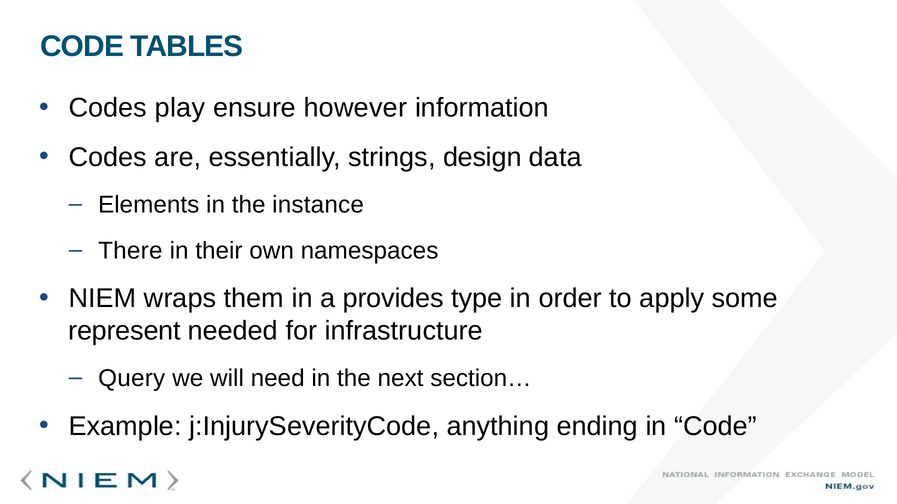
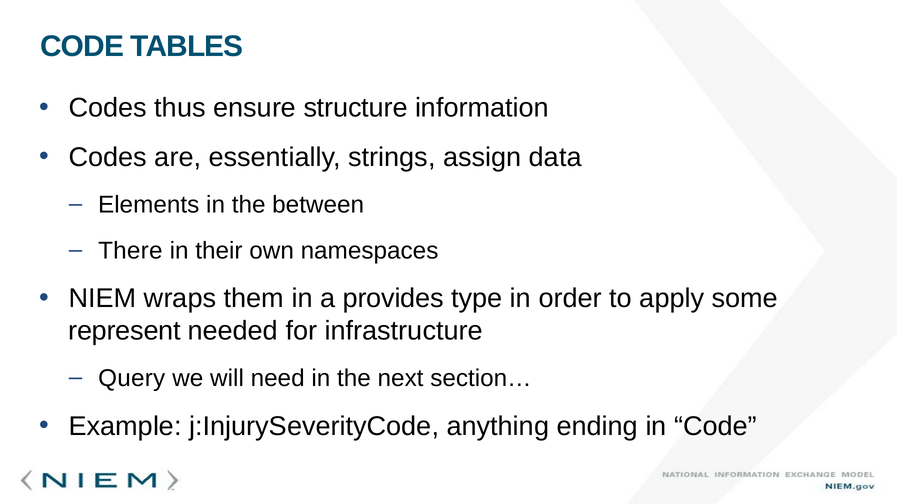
play: play -> thus (180, 108)
however: however -> structure (356, 108)
design: design -> assign (482, 157)
instance: instance -> between (318, 205)
